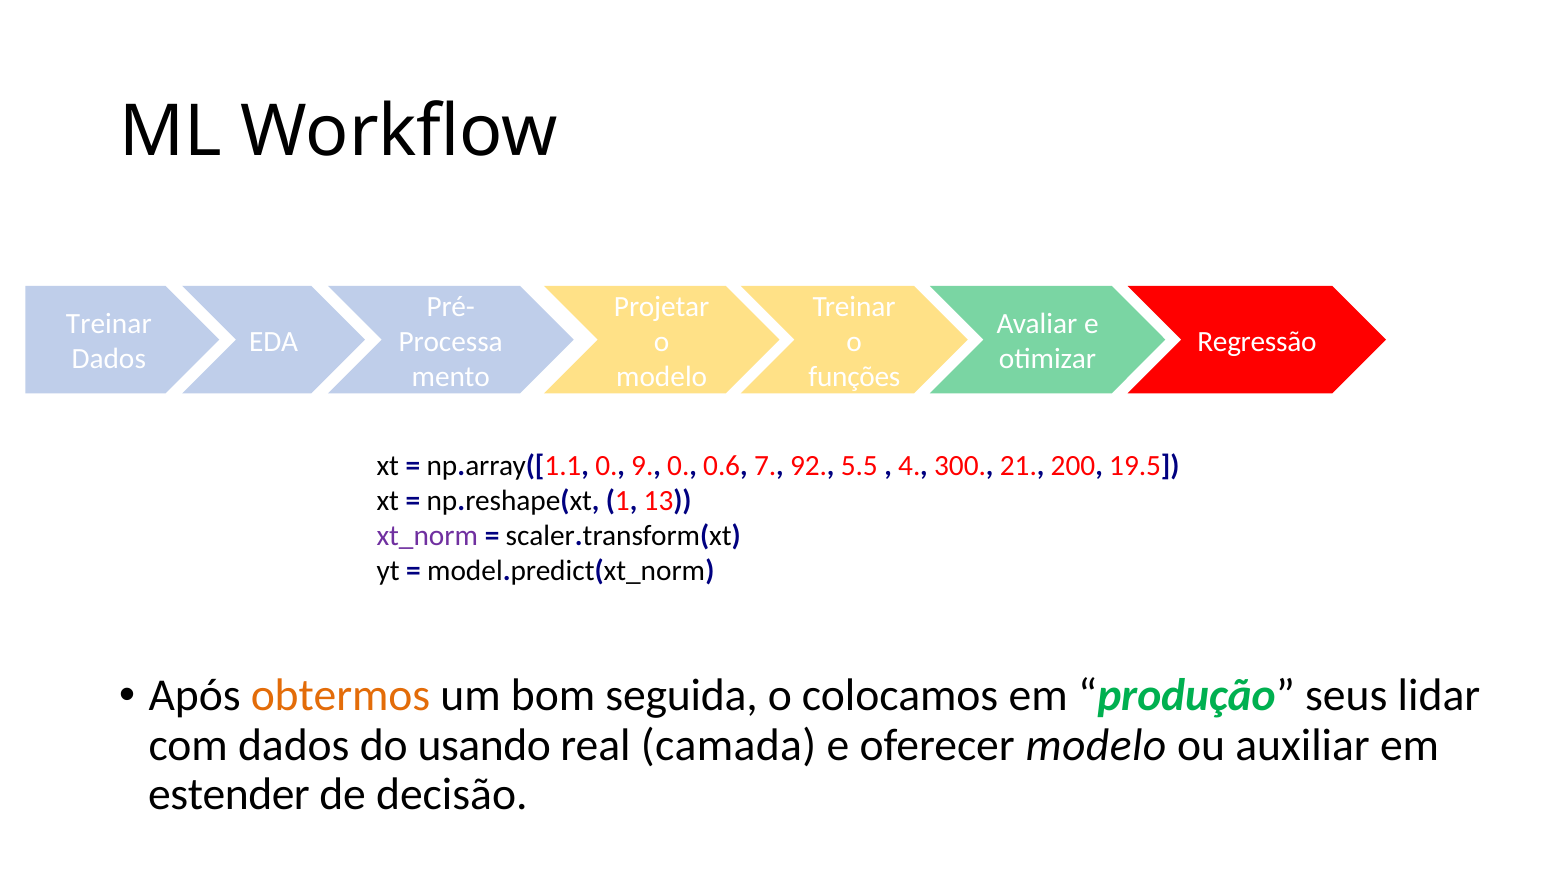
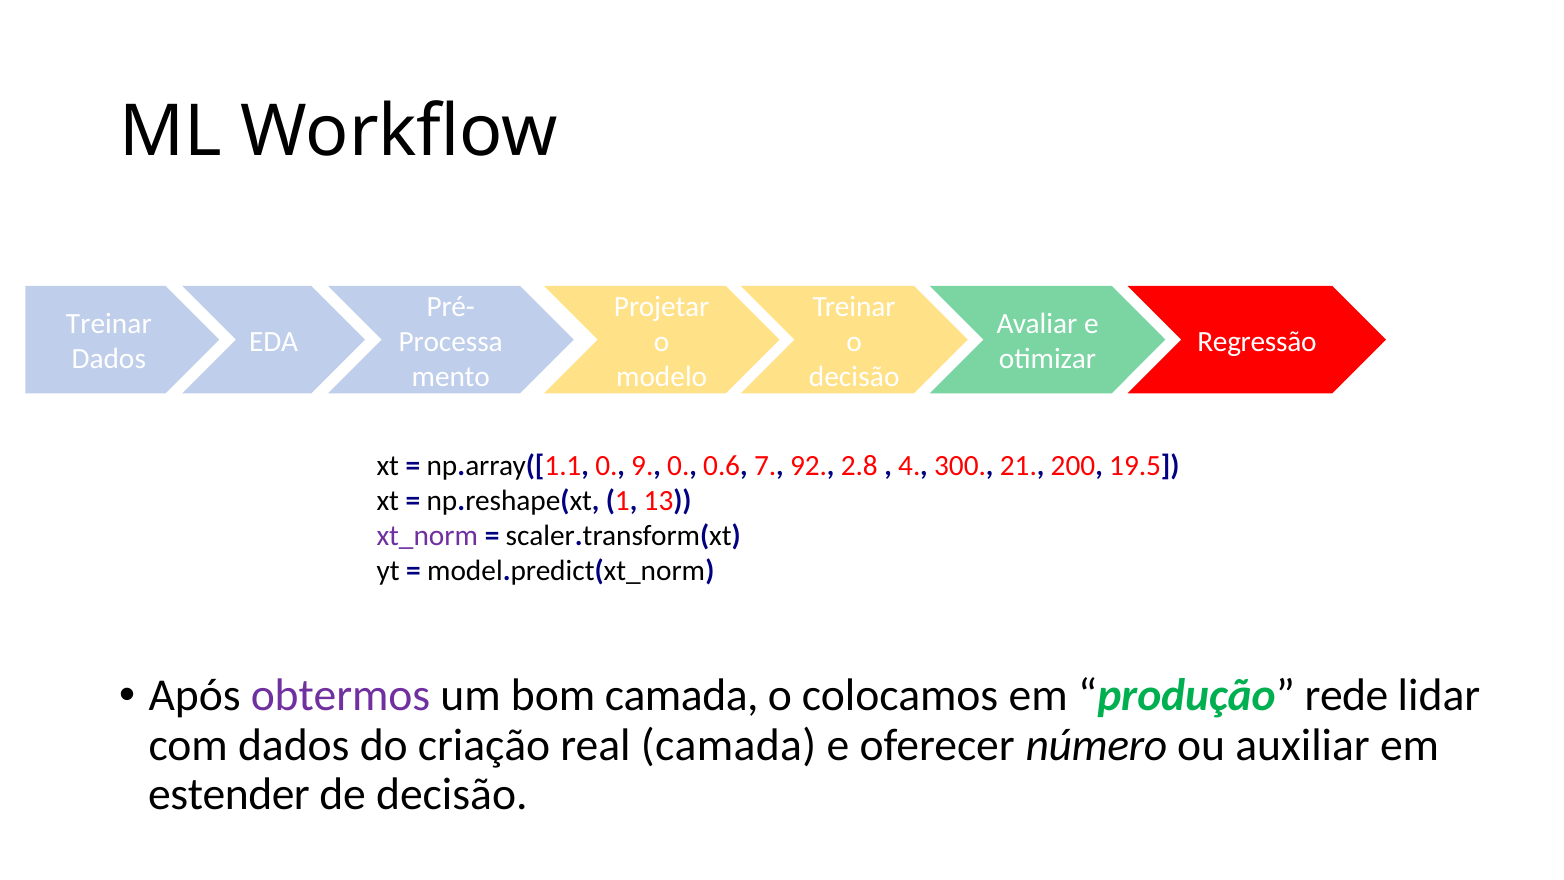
funções: funções -> decisão (854, 377)
5.5: 5.5 -> 2.8 (859, 465)
obtermos colour: orange -> purple (340, 696)
bom seguida: seguida -> camada (682, 696)
seus: seus -> rede (1347, 696)
usando: usando -> criação (484, 745)
oferecer modelo: modelo -> número (1096, 745)
